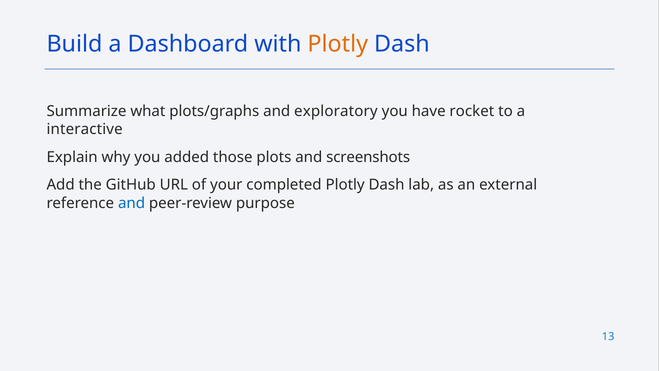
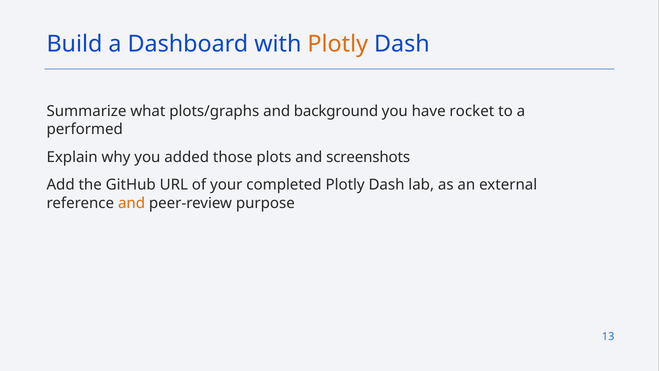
exploratory: exploratory -> background (336, 111)
interactive: interactive -> performed (85, 129)
and colour: blue -> orange (132, 203)
